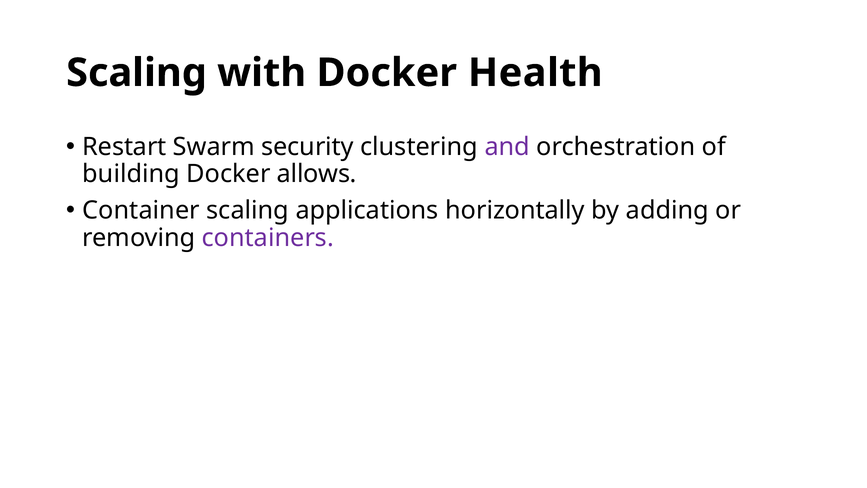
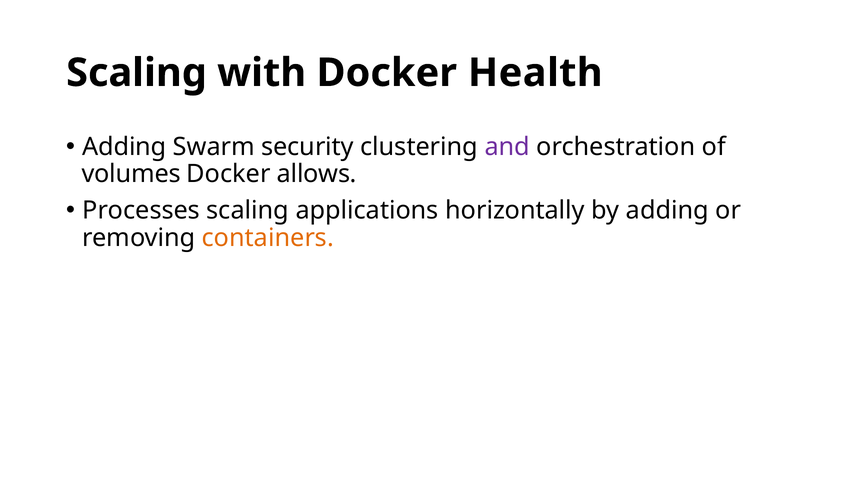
Restart: Restart -> Adding (124, 147)
building: building -> volumes (131, 174)
Container: Container -> Processes (141, 210)
containers colour: purple -> orange (268, 238)
